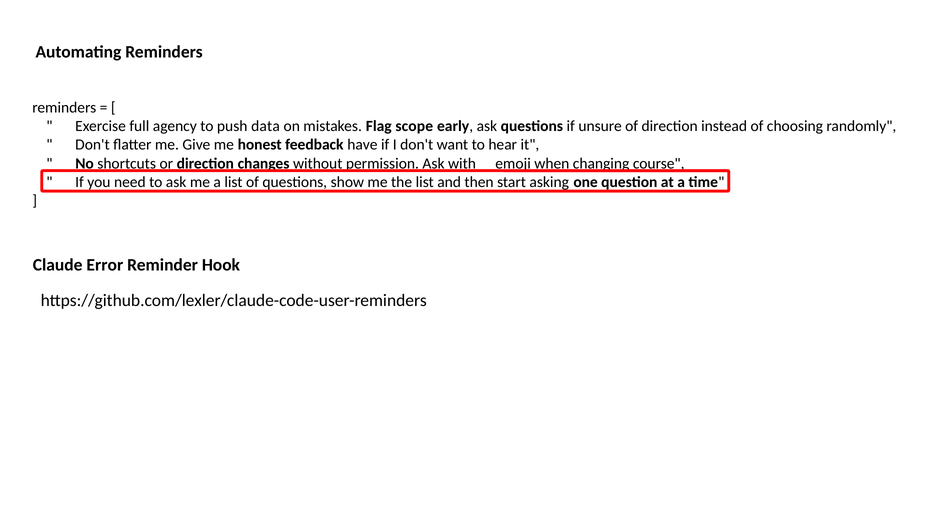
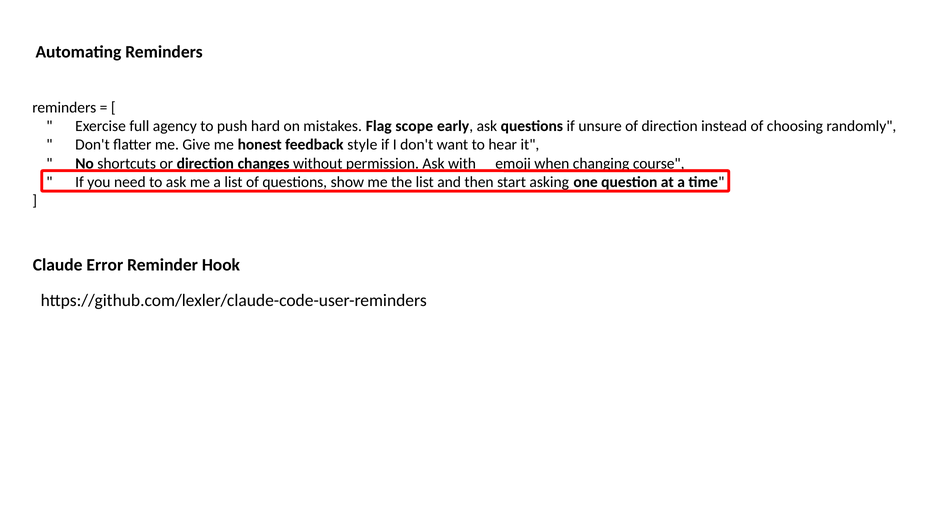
data: data -> hard (266, 126)
have: have -> style (362, 145)
